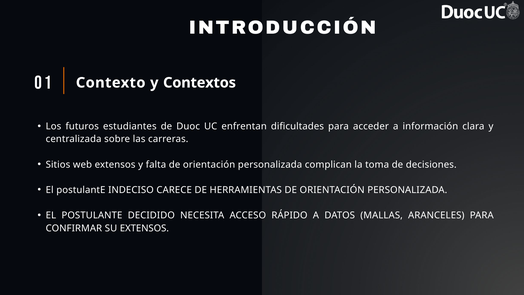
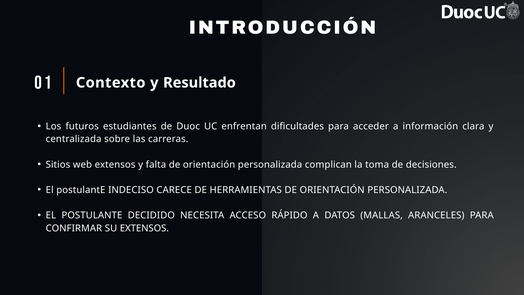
Contextos: Contextos -> Resultado (199, 83)
